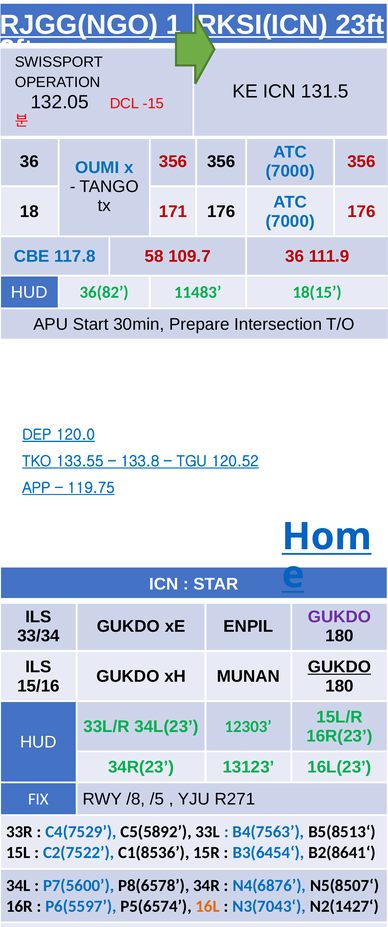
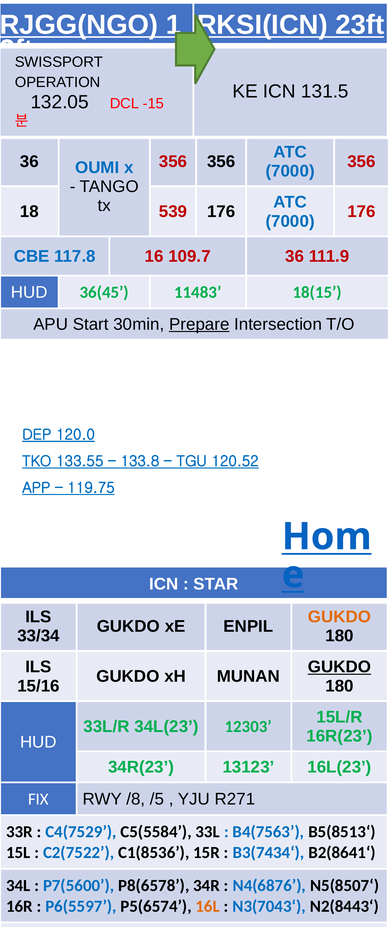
171: 171 -> 539 (173, 212)
58: 58 -> 16 (154, 257)
36(82: 36(82 -> 36(45 (104, 293)
Prepare underline: none -> present (199, 325)
GUKDO colour: purple -> orange (339, 618)
C5(5892: C5(5892 -> C5(5584 (156, 833)
B3(6454‘: B3(6454‘ -> B3(7434‘ (268, 854)
N2(1427‘: N2(1427‘ -> N2(8443‘ (344, 908)
